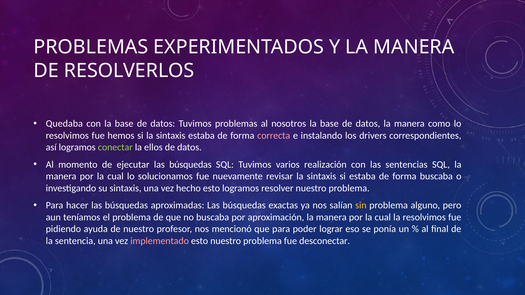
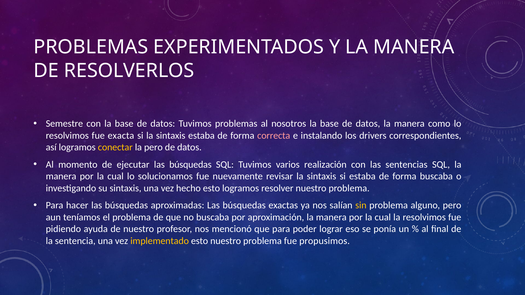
Quedaba: Quedaba -> Semestre (64, 124)
hemos: hemos -> exacta (121, 136)
conectar colour: light green -> yellow (115, 147)
la ellos: ellos -> pero (153, 147)
implementado colour: pink -> yellow (160, 241)
desconectar: desconectar -> propusimos (325, 241)
